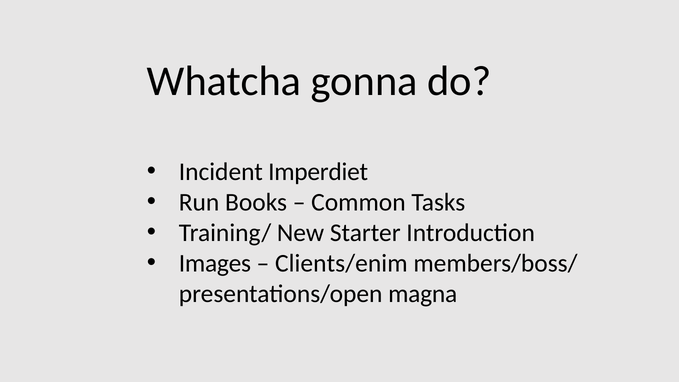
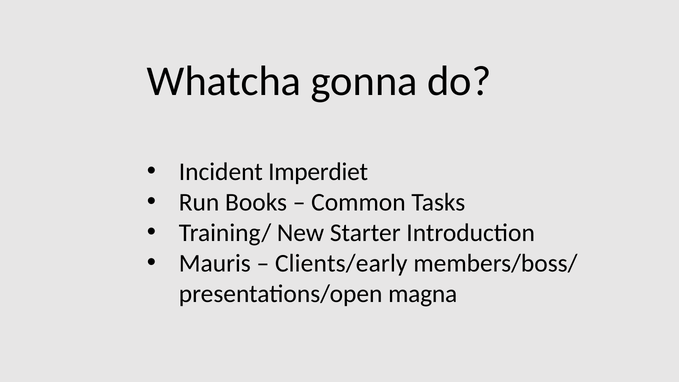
Images: Images -> Mauris (215, 263)
Clients/enim: Clients/enim -> Clients/early (341, 263)
